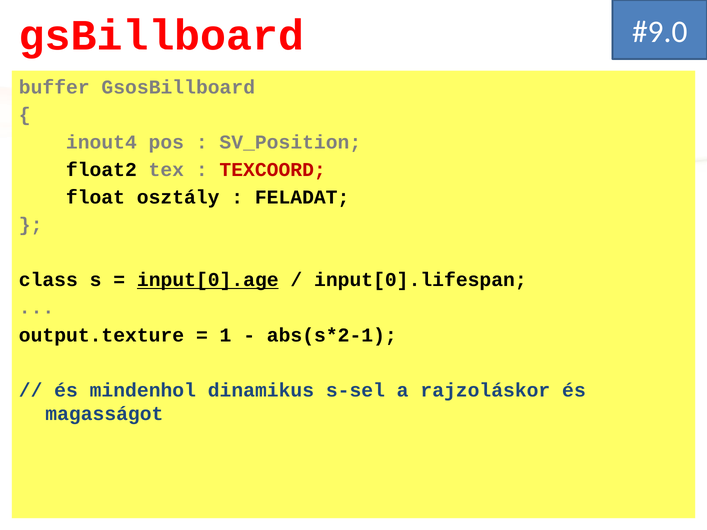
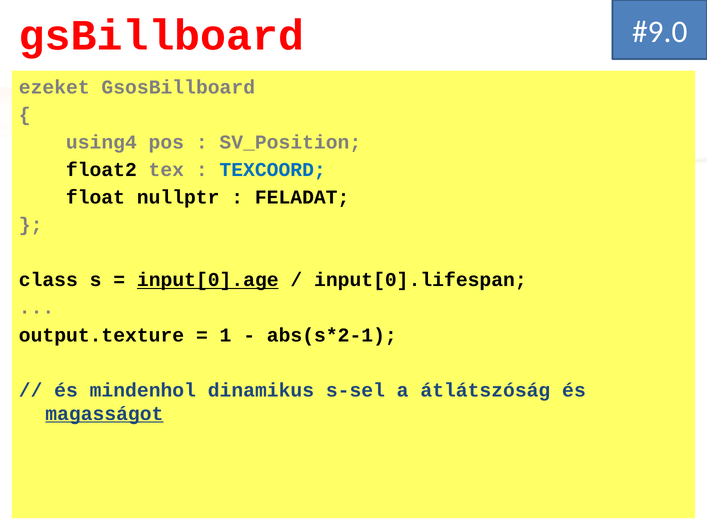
buffer: buffer -> ezeket (54, 87)
inout4: inout4 -> using4 (101, 142)
TEXCOORD colour: red -> blue (273, 170)
osztály: osztály -> nullptr (178, 198)
rajzoláskor: rajzoláskor -> átlátszóság (485, 390)
magasságot underline: none -> present (104, 414)
